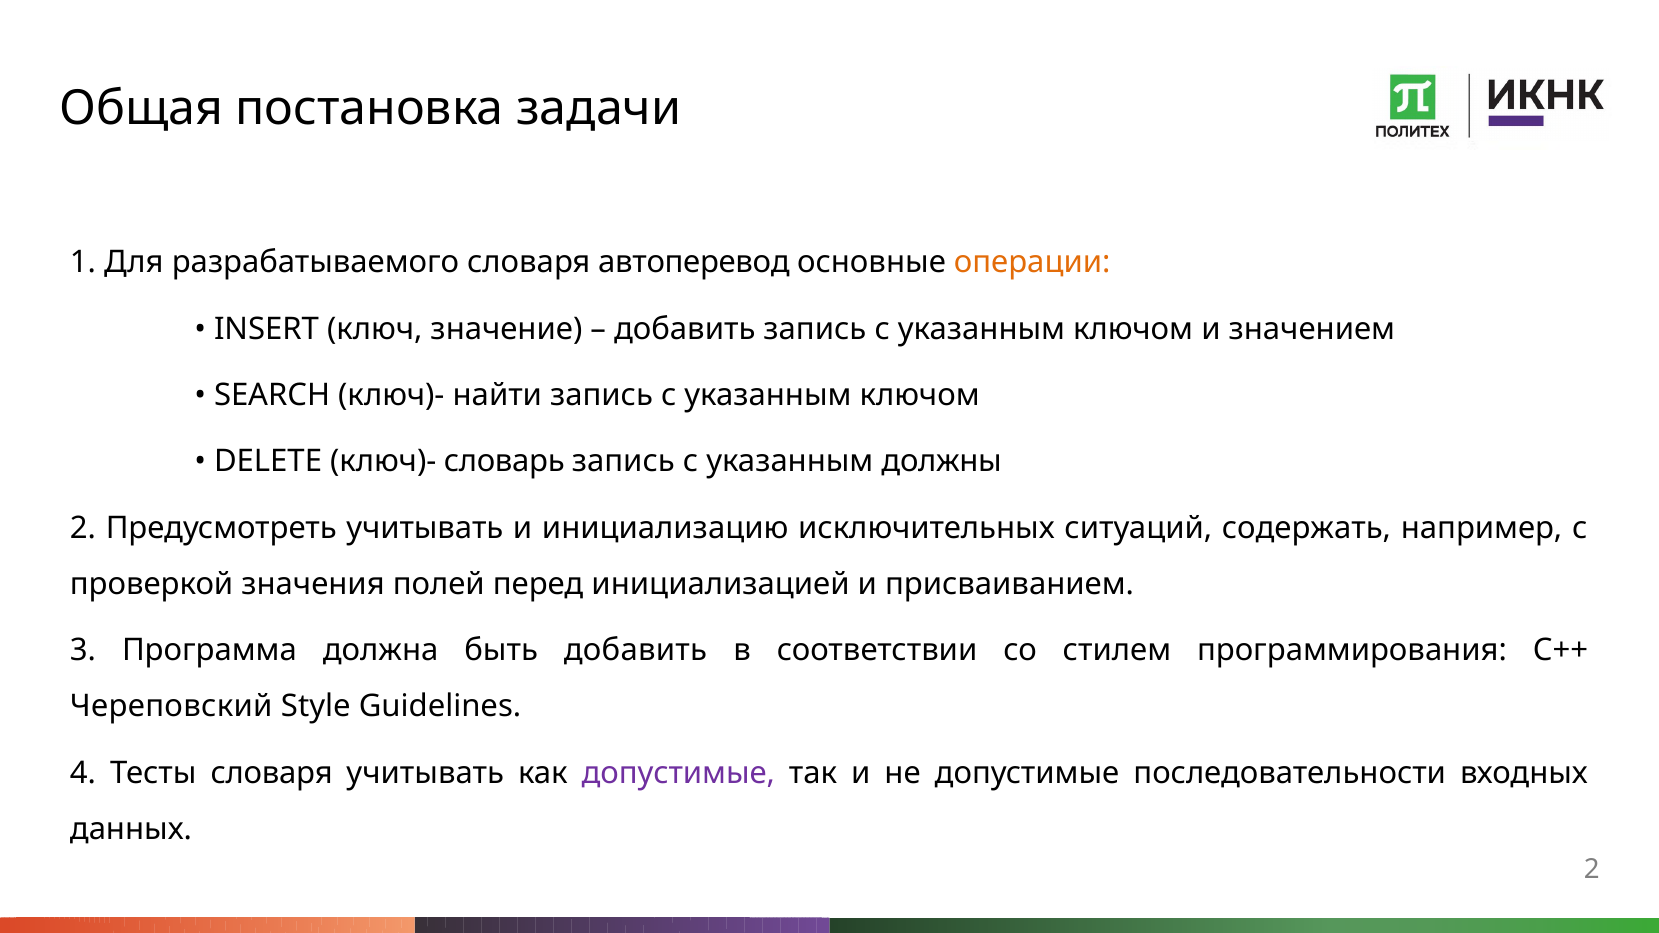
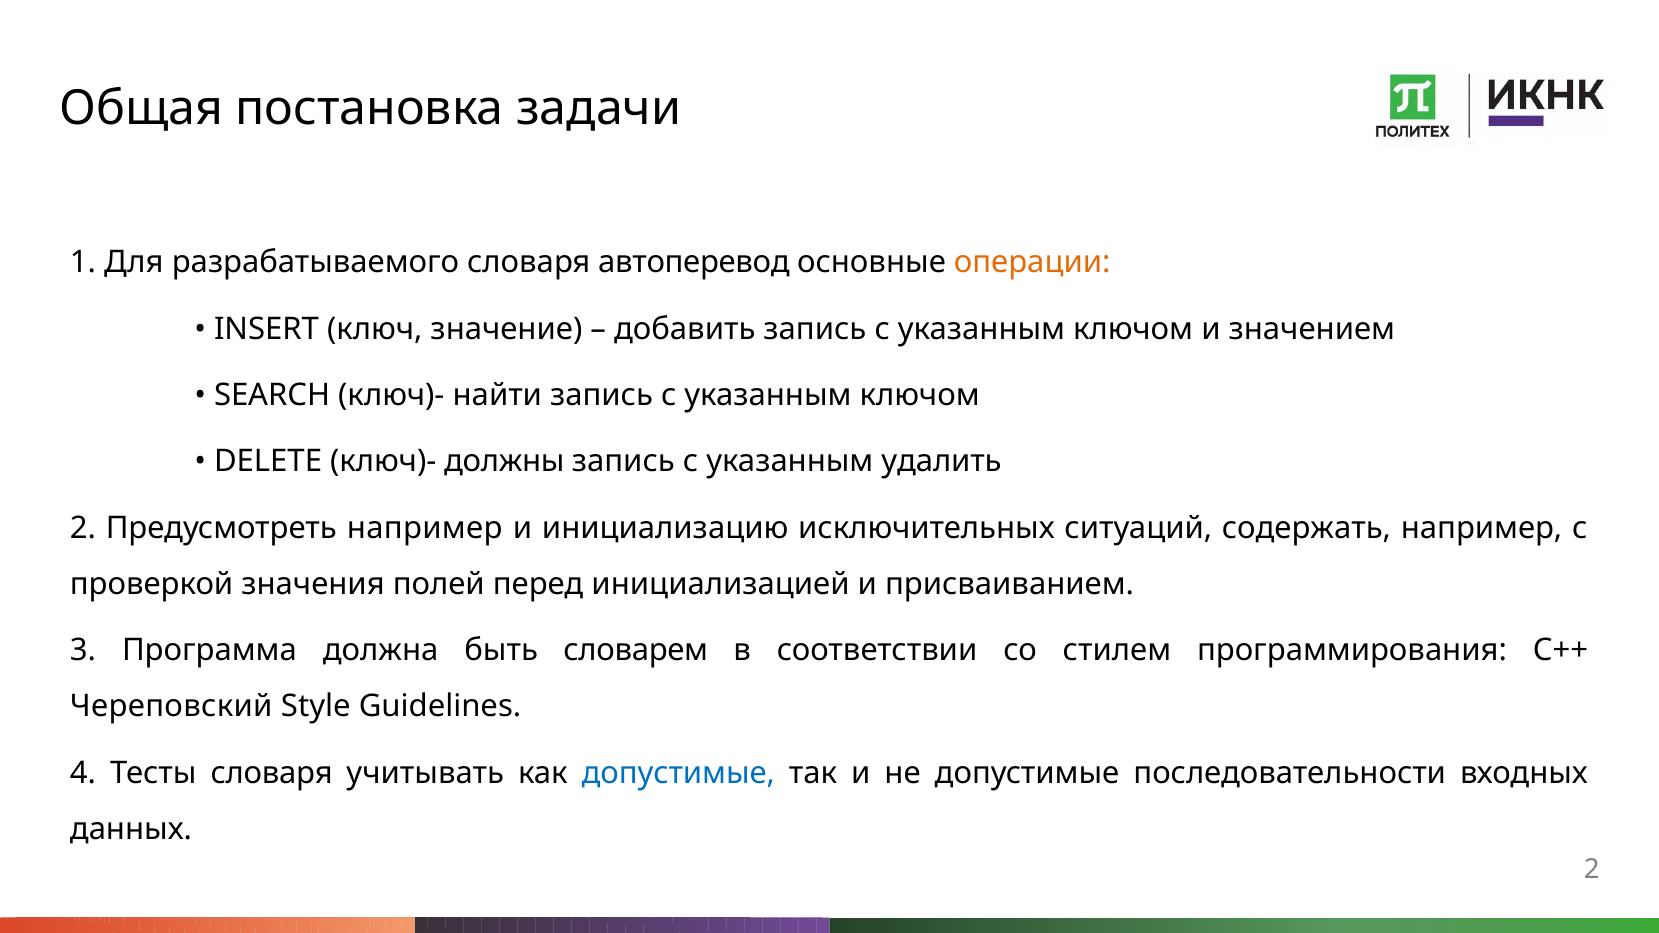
словарь: словарь -> должны (504, 462)
должны: должны -> удалить (942, 462)
Предусмотреть учитывать: учитывать -> например (425, 528)
быть добавить: добавить -> словарем (636, 651)
допустимые colour: purple -> blue (678, 773)
